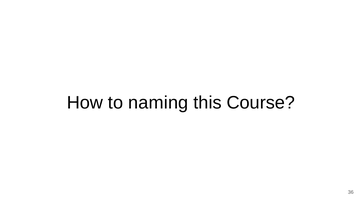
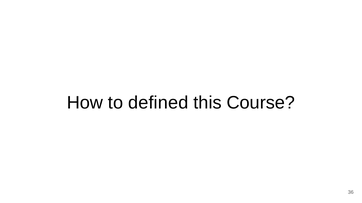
naming: naming -> defined (158, 103)
